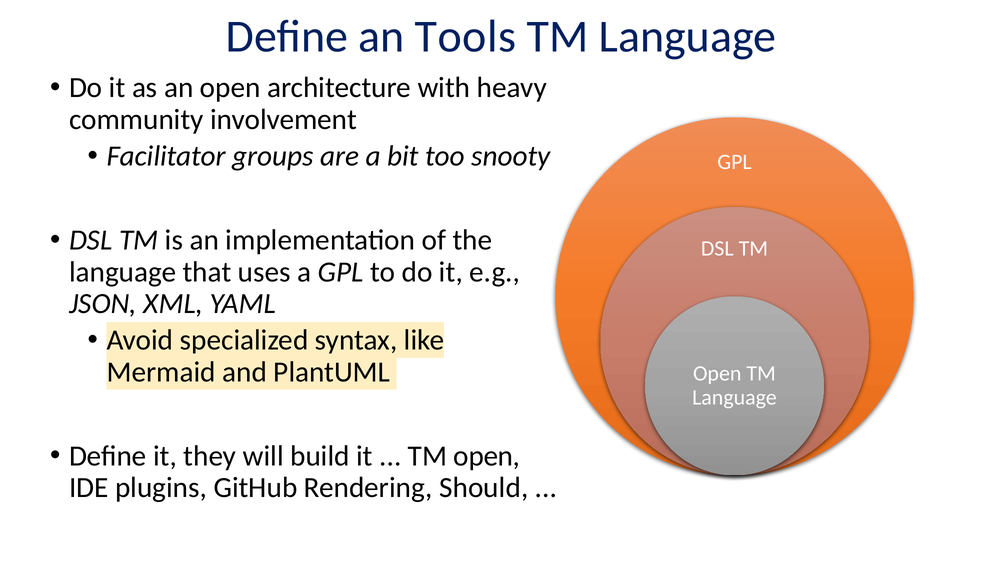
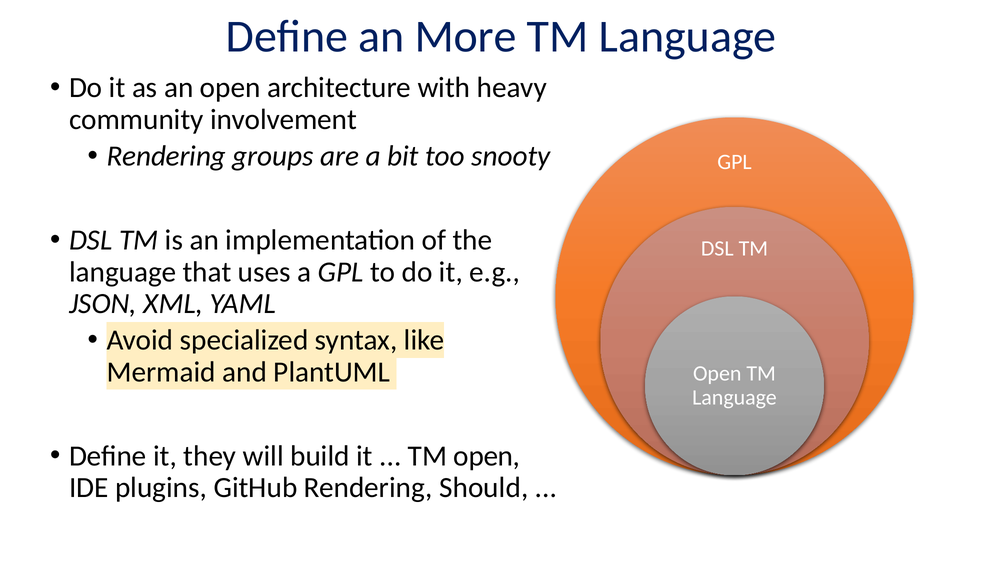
Tools: Tools -> More (466, 37)
Facilitator: Facilitator -> Rendering (166, 156)
